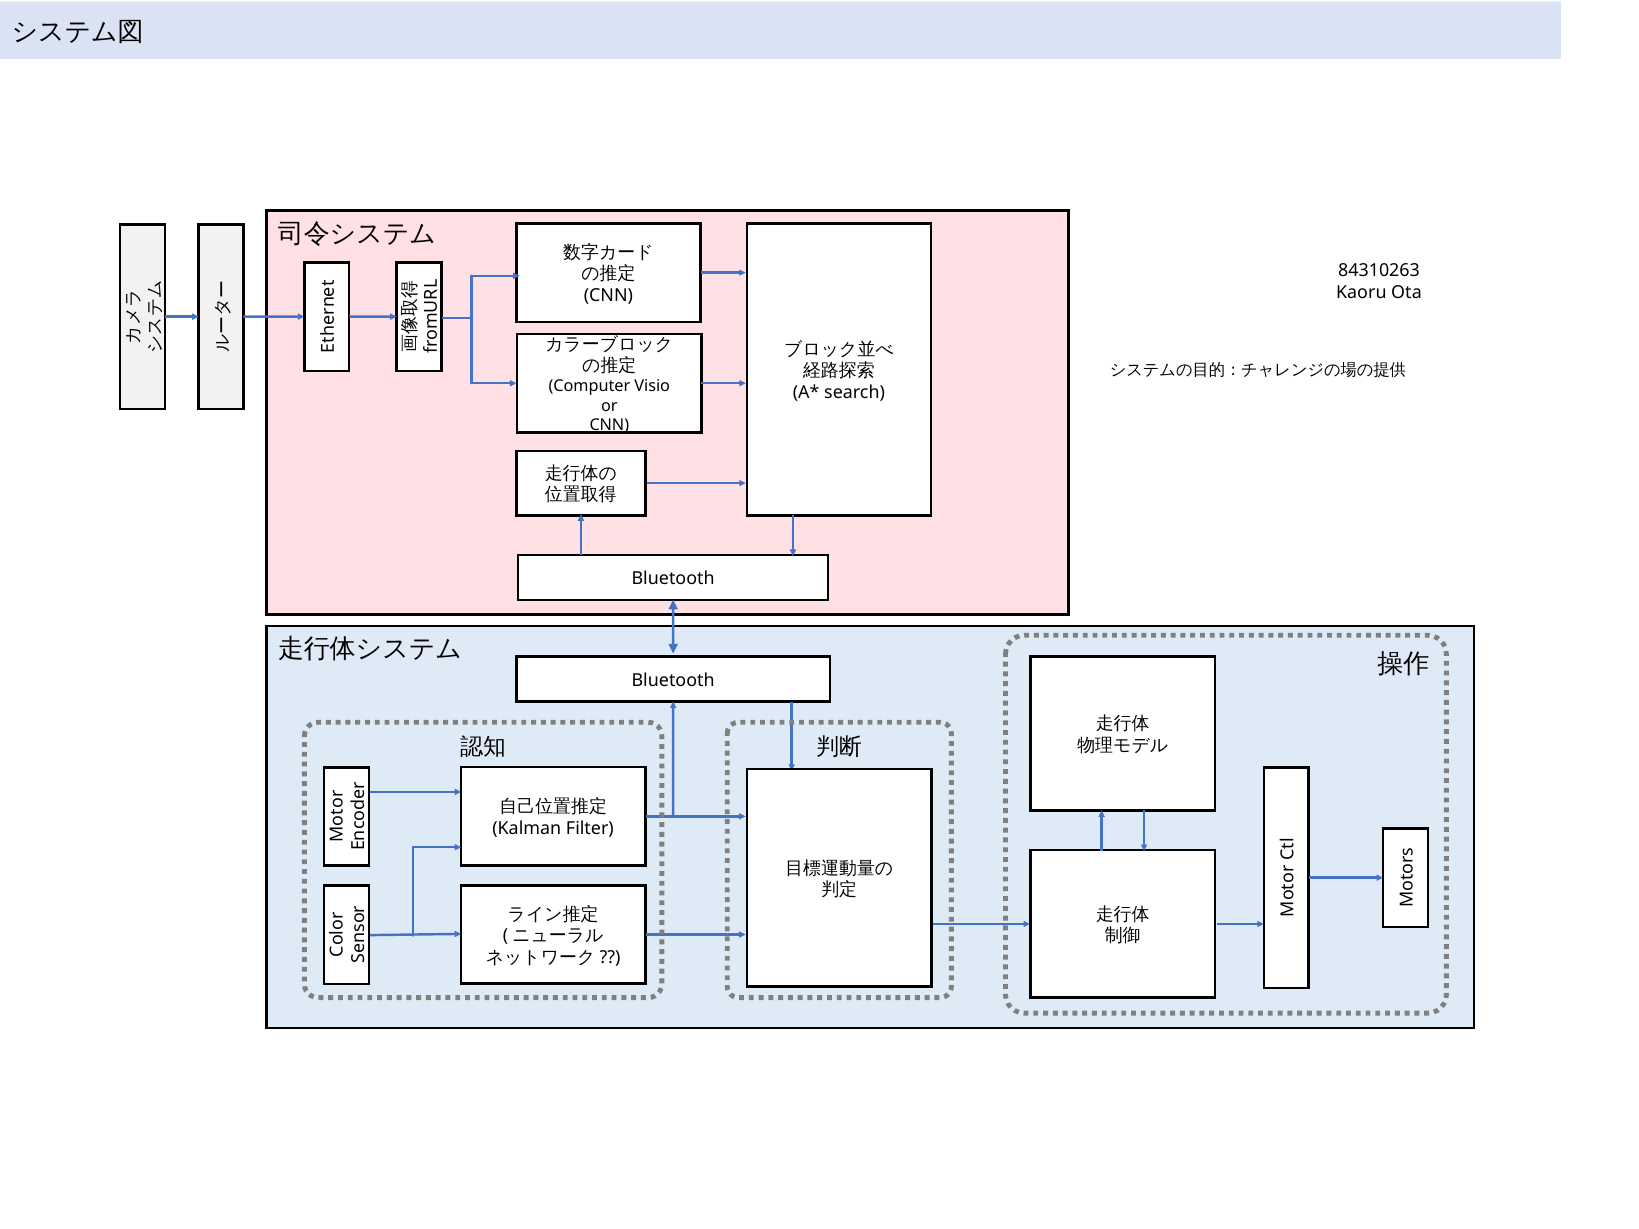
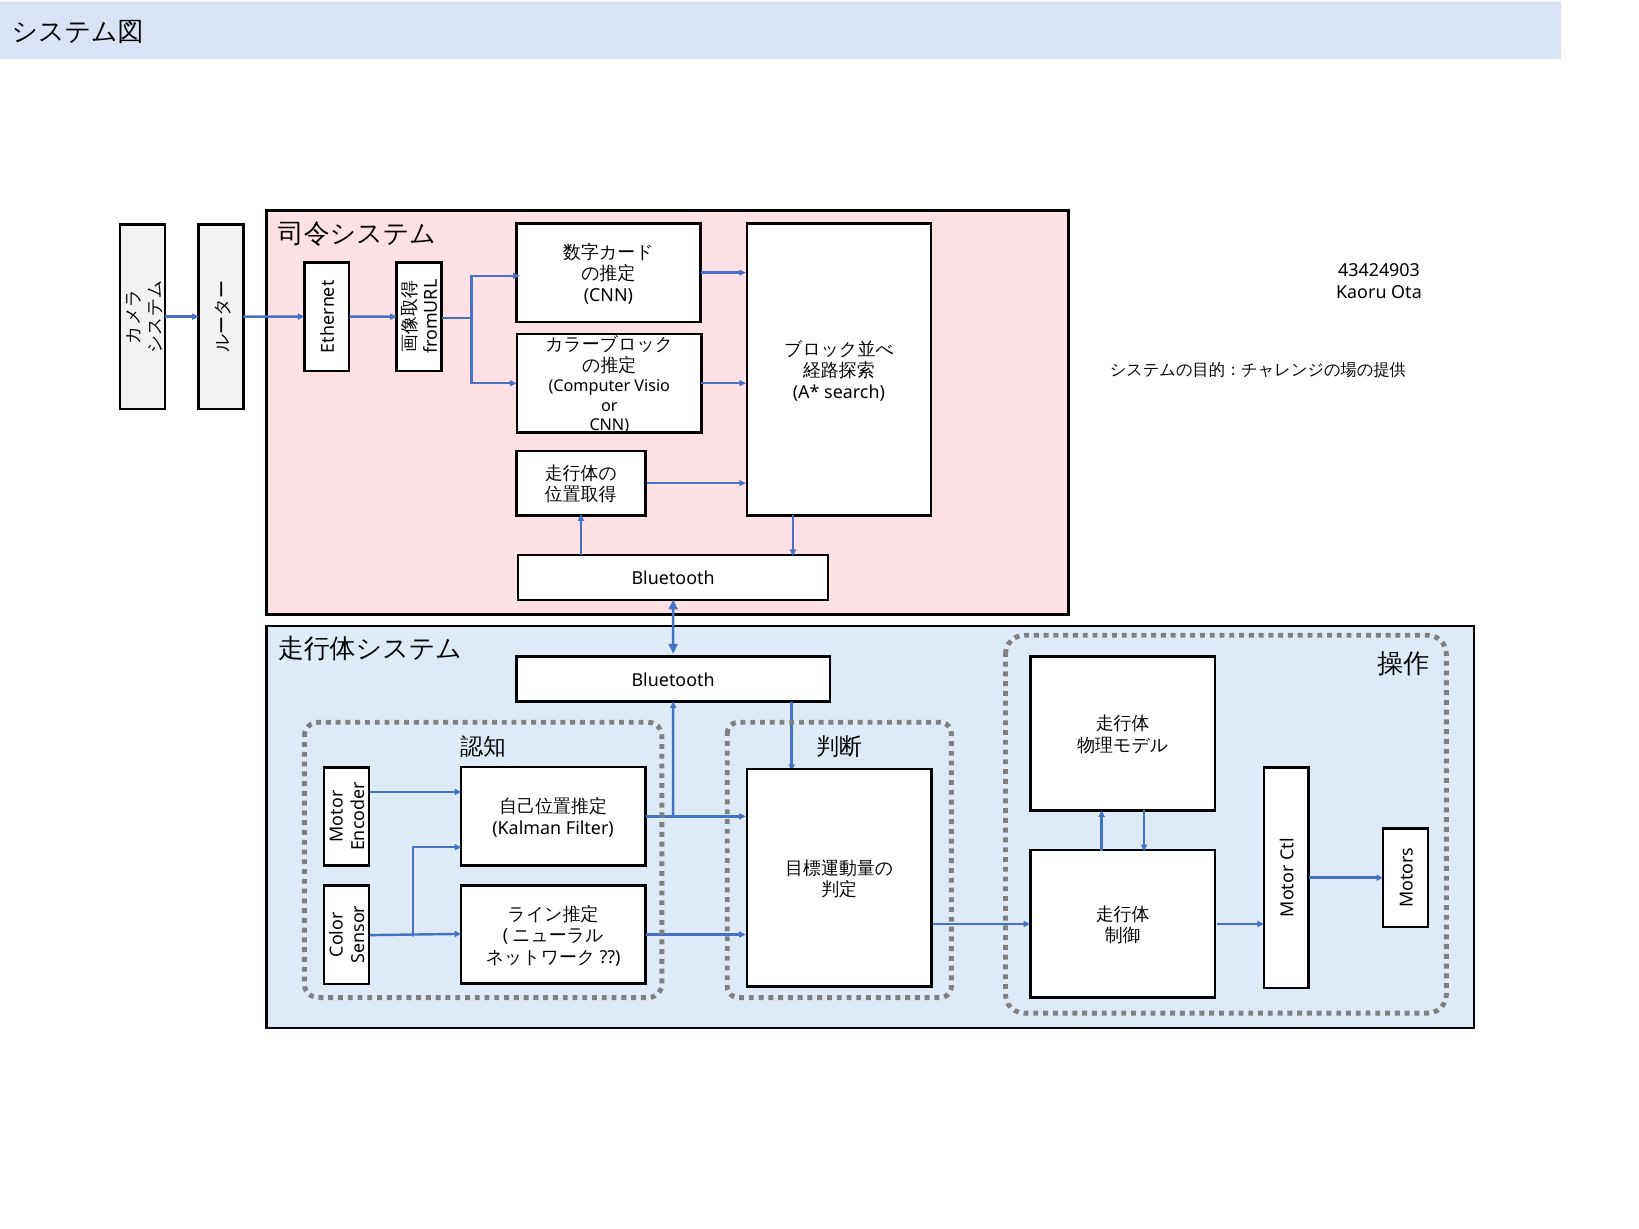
84310263: 84310263 -> 43424903 (1379, 271)
